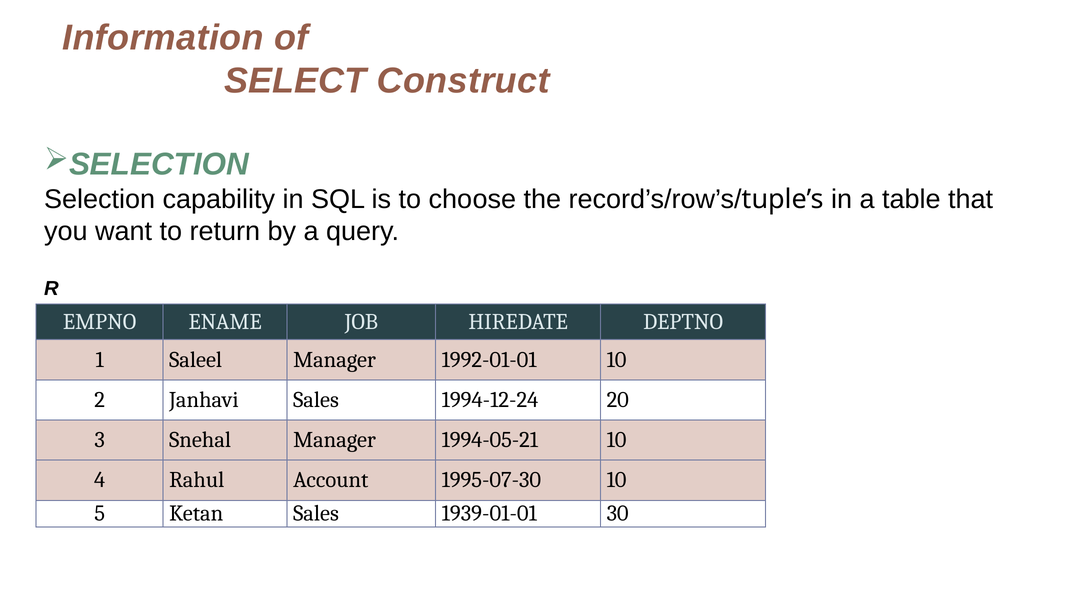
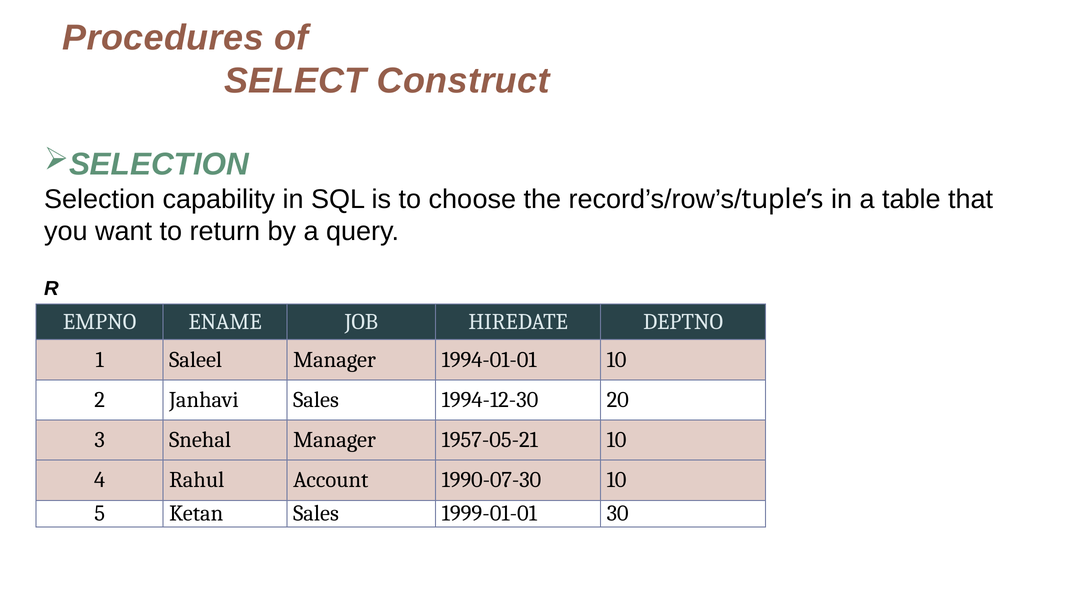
Information: Information -> Procedures (163, 38)
1992-01-01: 1992-01-01 -> 1994-01-01 (489, 360)
1994-12-24: 1994-12-24 -> 1994-12-30 (490, 400)
1994-05-21: 1994-05-21 -> 1957-05-21 (490, 440)
1995-07-30: 1995-07-30 -> 1990-07-30 (491, 480)
1939-01-01: 1939-01-01 -> 1999-01-01 (489, 513)
